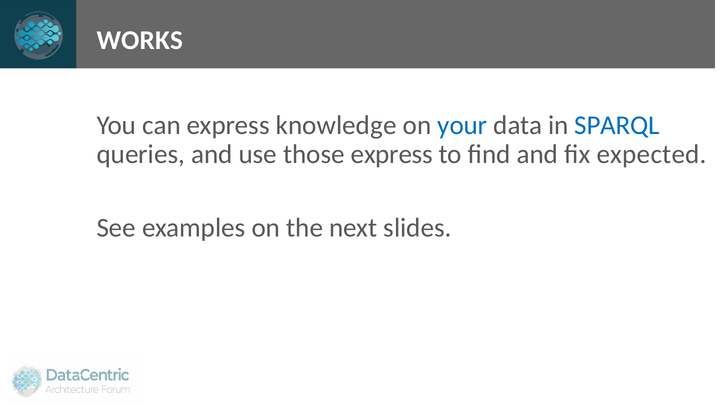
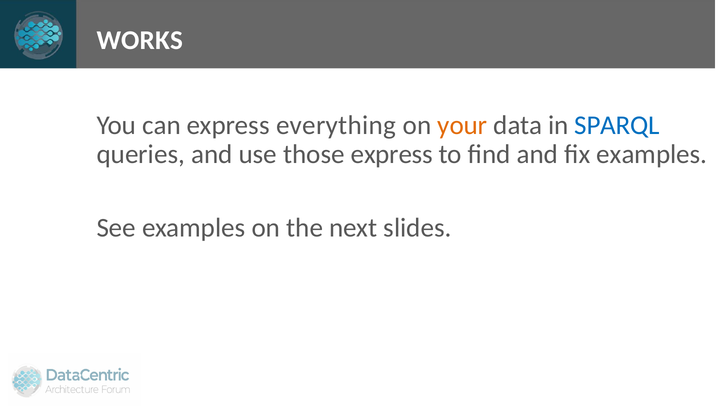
knowledge: knowledge -> everything (336, 125)
your colour: blue -> orange (462, 125)
fix expected: expected -> examples (652, 155)
